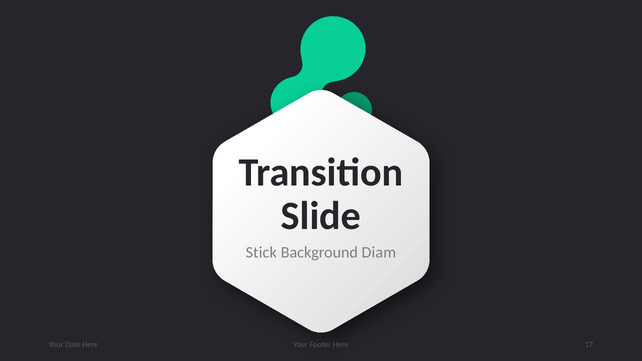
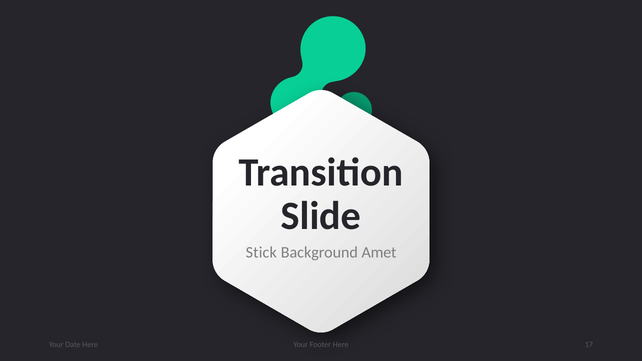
Diam: Diam -> Amet (379, 253)
